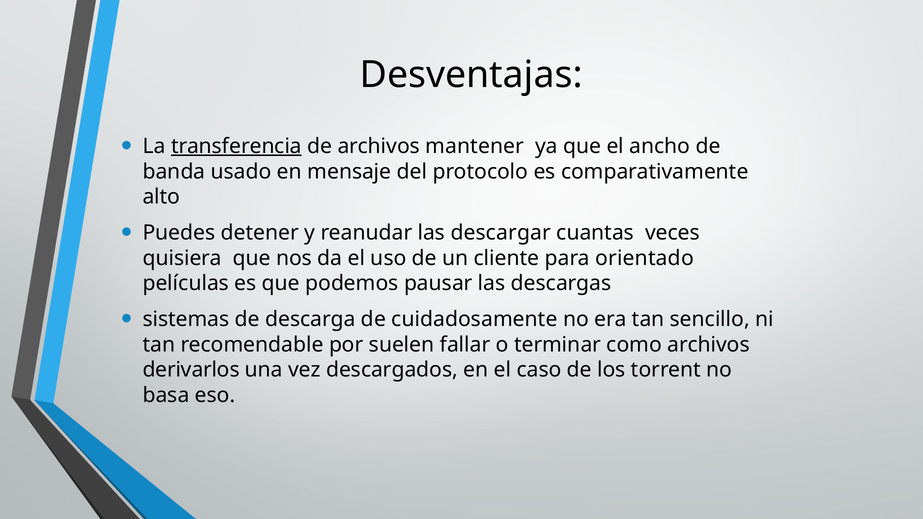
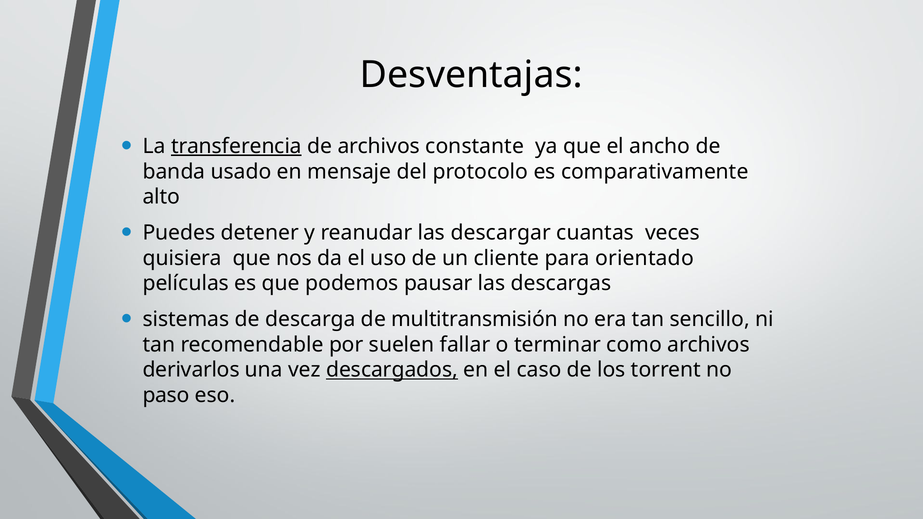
mantener: mantener -> constante (475, 146)
cuidadosamente: cuidadosamente -> multitransmisión (475, 319)
descargados underline: none -> present (392, 370)
basa: basa -> paso (166, 395)
